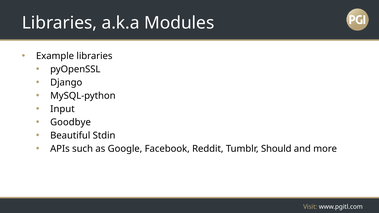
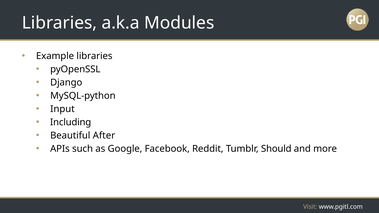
Goodbye: Goodbye -> Including (71, 122)
Stdin: Stdin -> After (104, 136)
